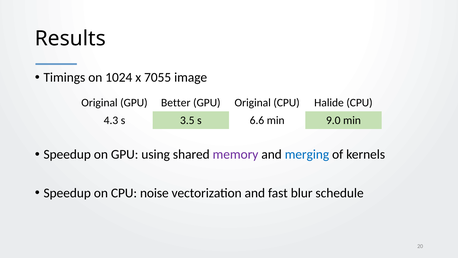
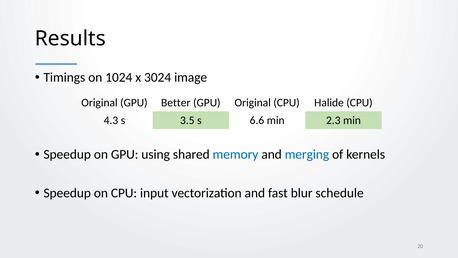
7055: 7055 -> 3024 (158, 77)
9.0: 9.0 -> 2.3 (333, 120)
memory colour: purple -> blue (236, 154)
noise: noise -> input (154, 193)
